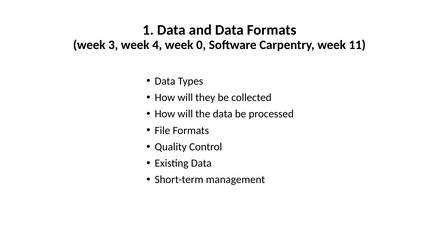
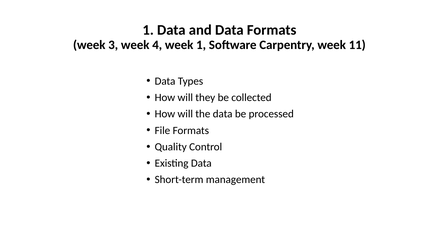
week 0: 0 -> 1 (201, 45)
